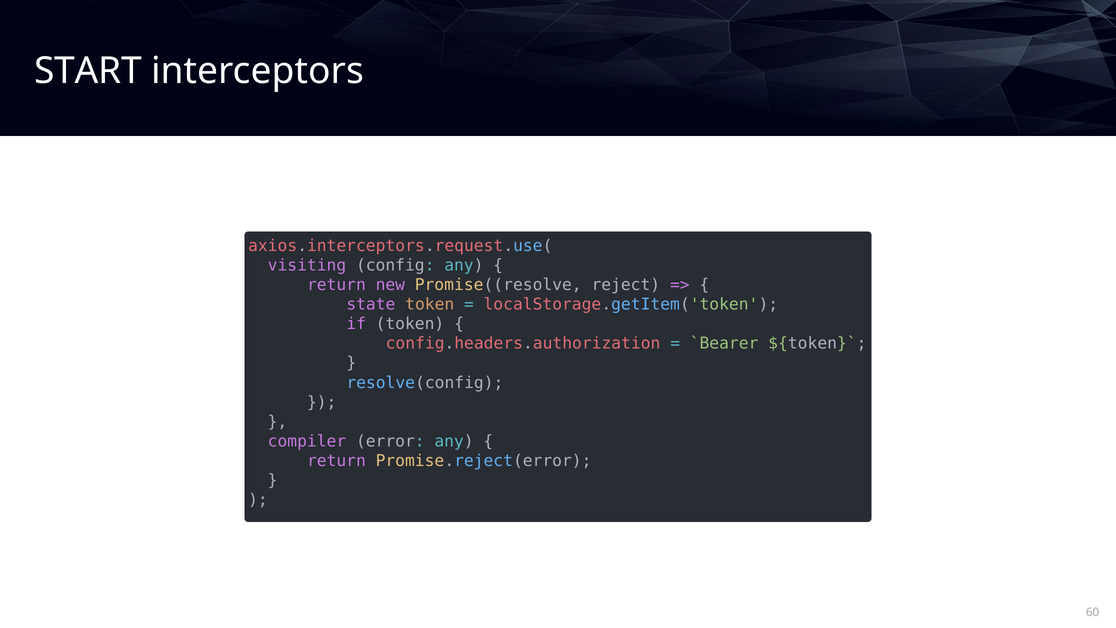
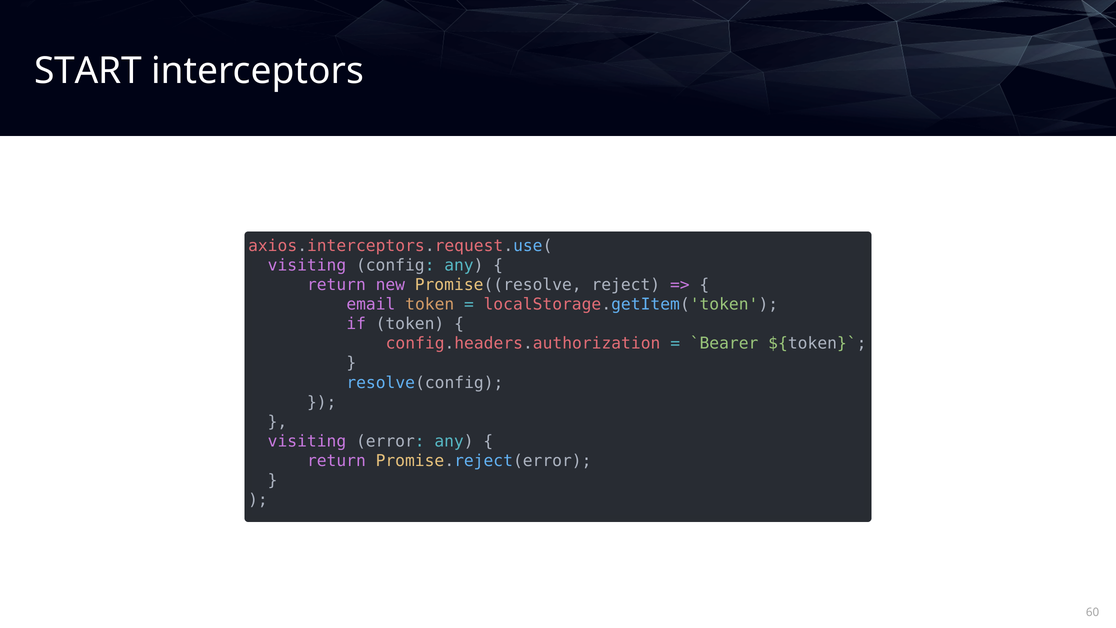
state: state -> email (371, 304)
compiler: compiler -> visiting (307, 441)
